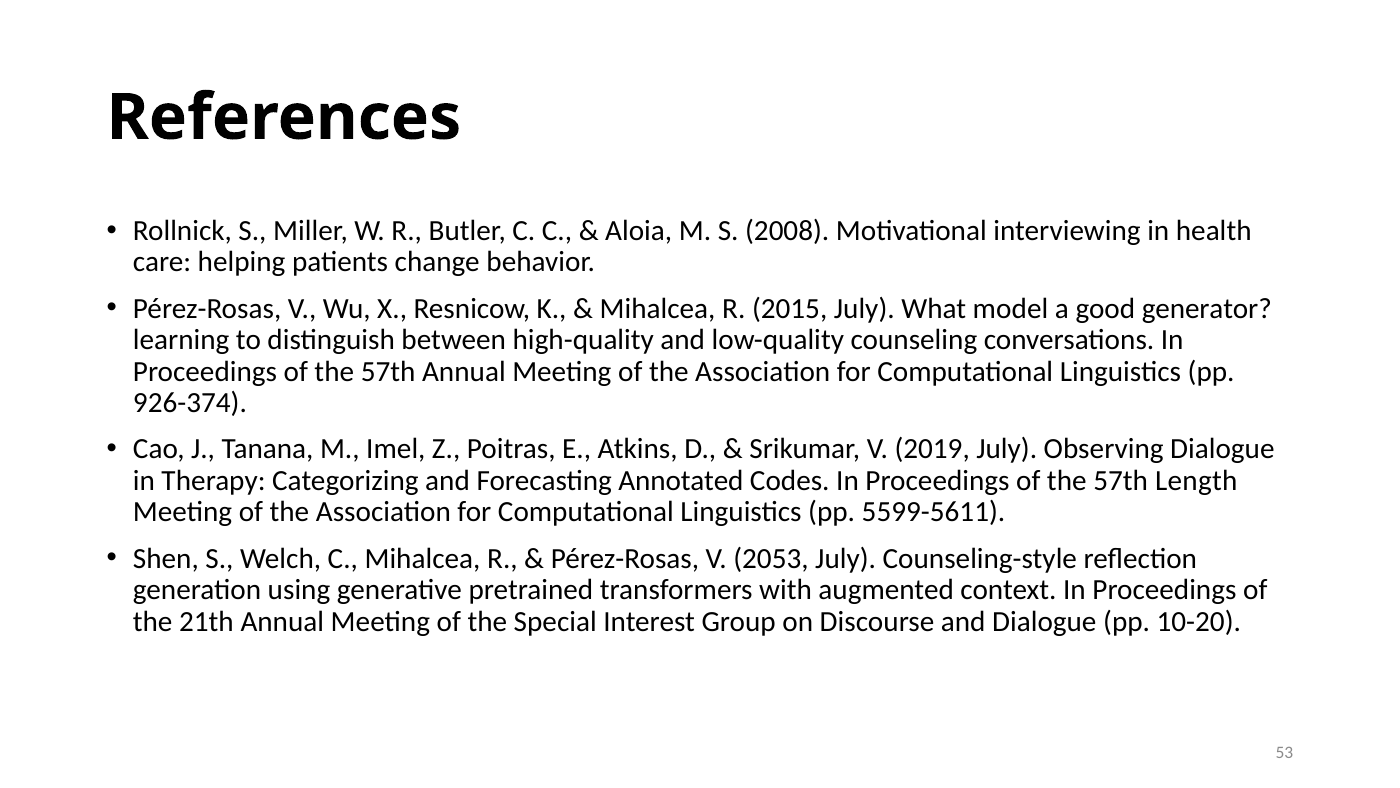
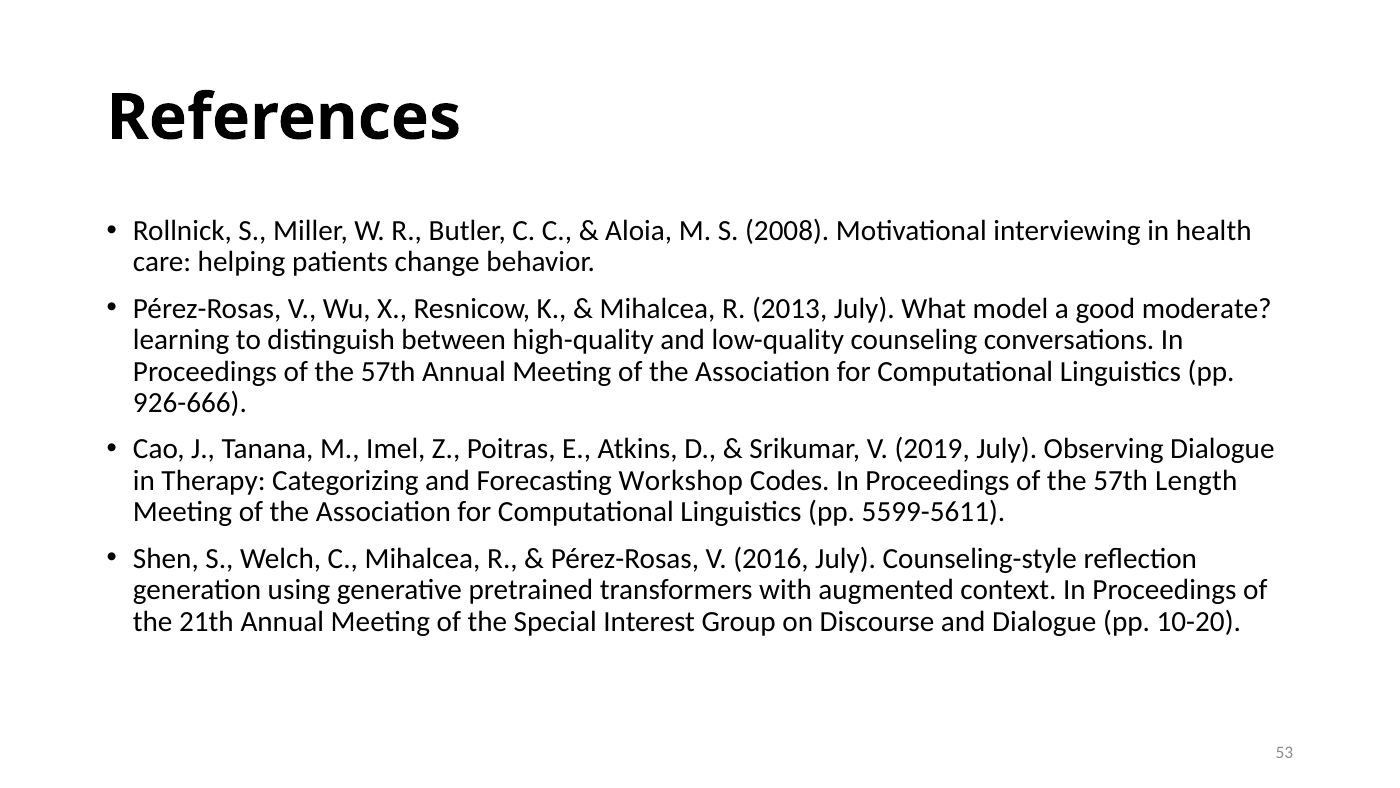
2015: 2015 -> 2013 (790, 308)
generator: generator -> moderate (1207, 308)
926-374: 926-374 -> 926-666 (190, 403)
Annotated: Annotated -> Workshop (681, 480)
2053: 2053 -> 2016 (771, 558)
